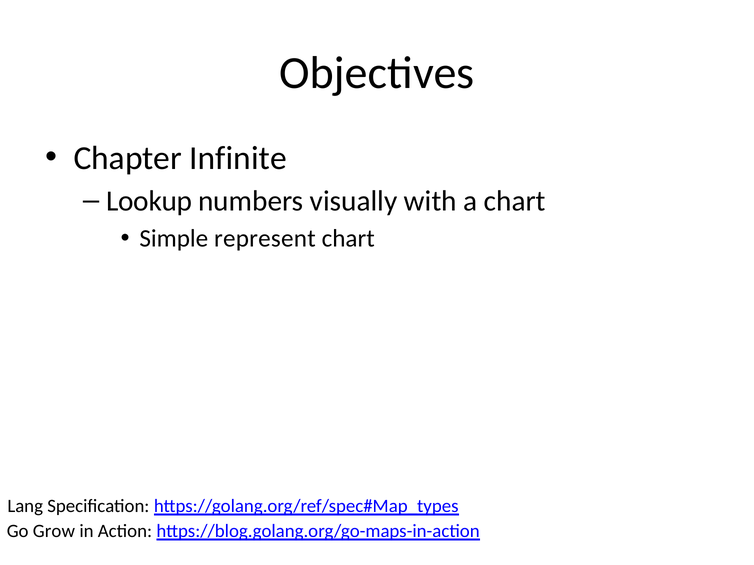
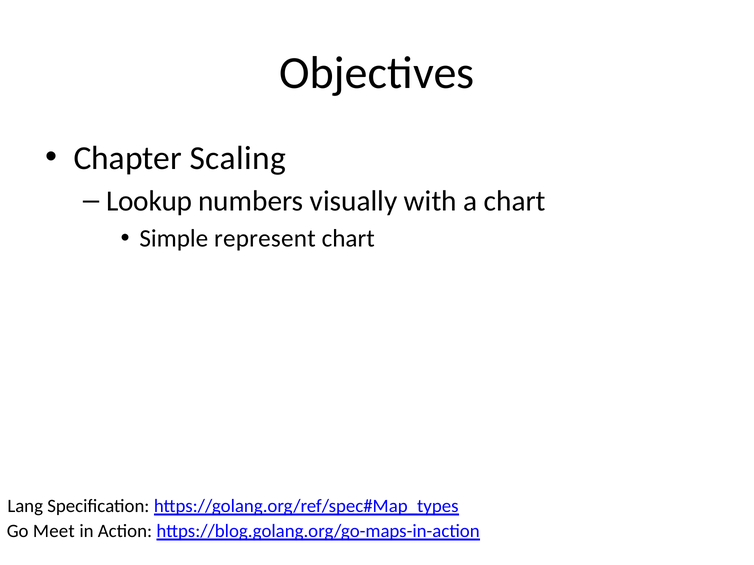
Infinite: Infinite -> Scaling (238, 158)
Grow: Grow -> Meet (54, 532)
